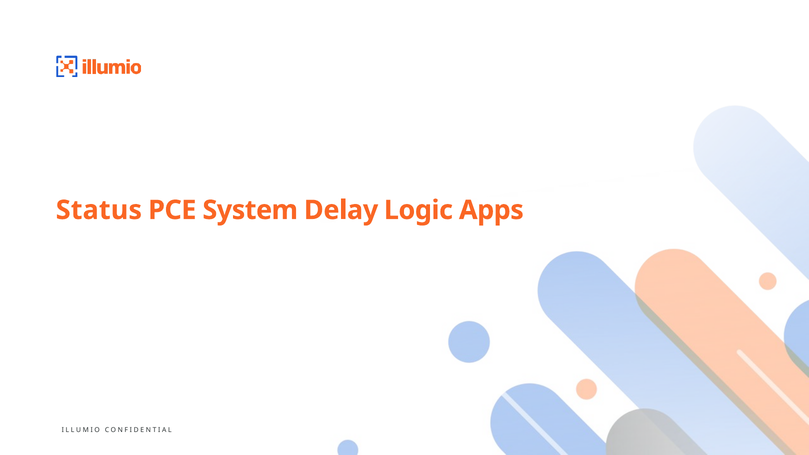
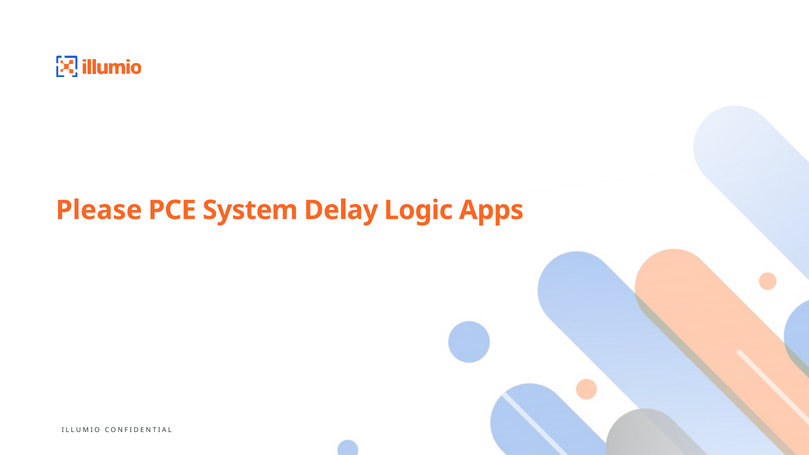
Status: Status -> Please (99, 210)
